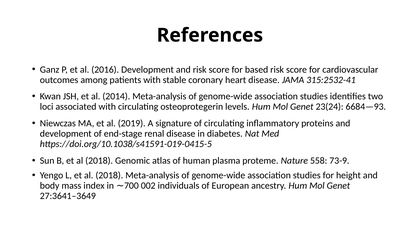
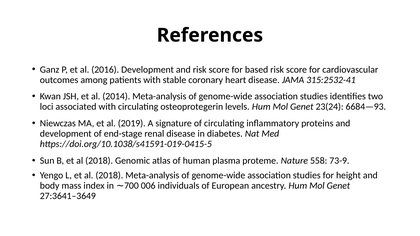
002: 002 -> 006 (148, 186)
